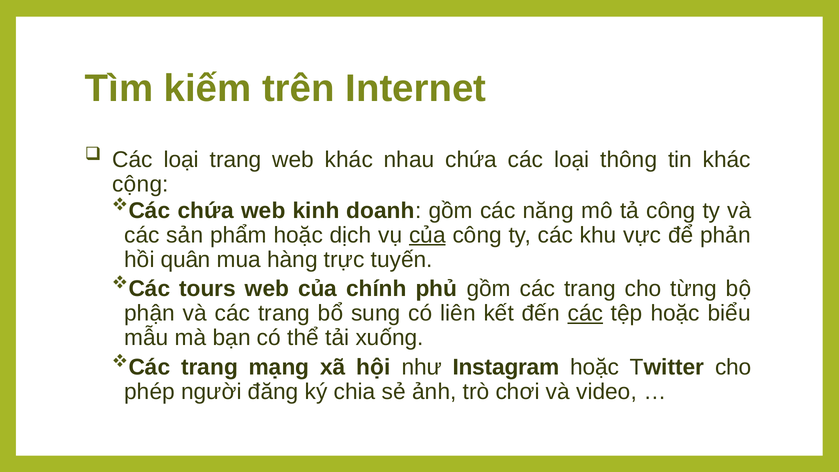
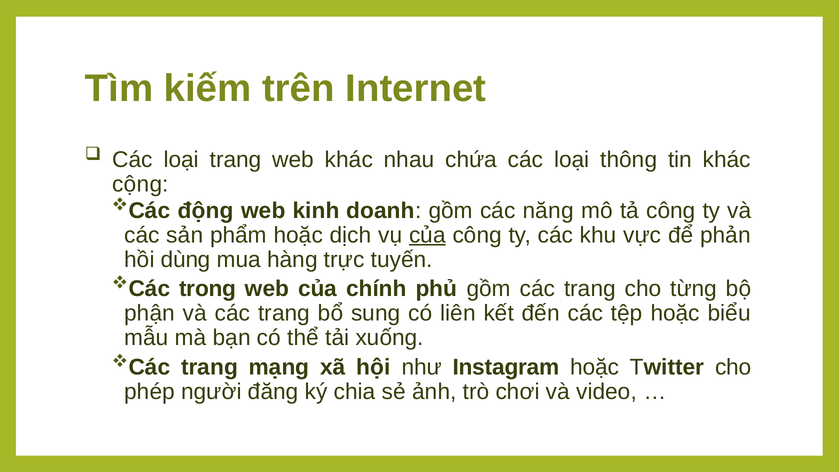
Các chứa: chứa -> động (206, 211)
quân: quân -> dùng (186, 260)
tours: tours -> trong (208, 289)
các underline: present -> none (585, 313)
